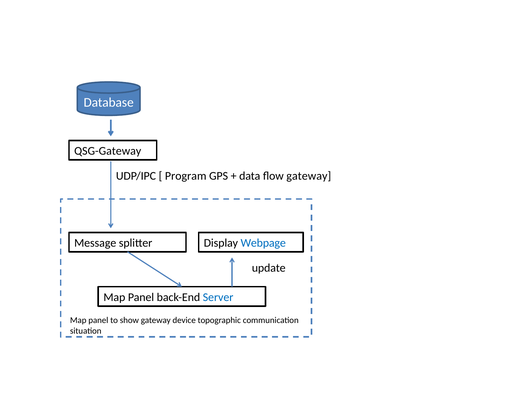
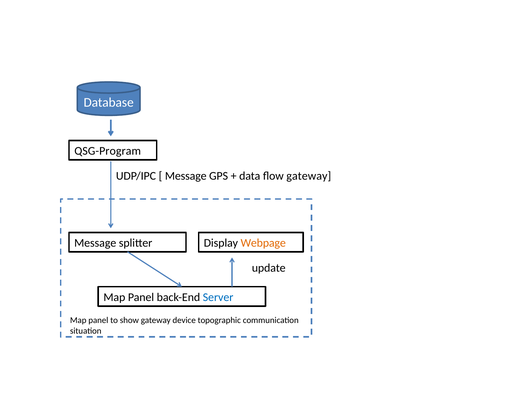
QSG-Gateway: QSG-Gateway -> QSG-Program (108, 151)
Program: Program -> Message (186, 176)
Webpage colour: blue -> orange (263, 243)
